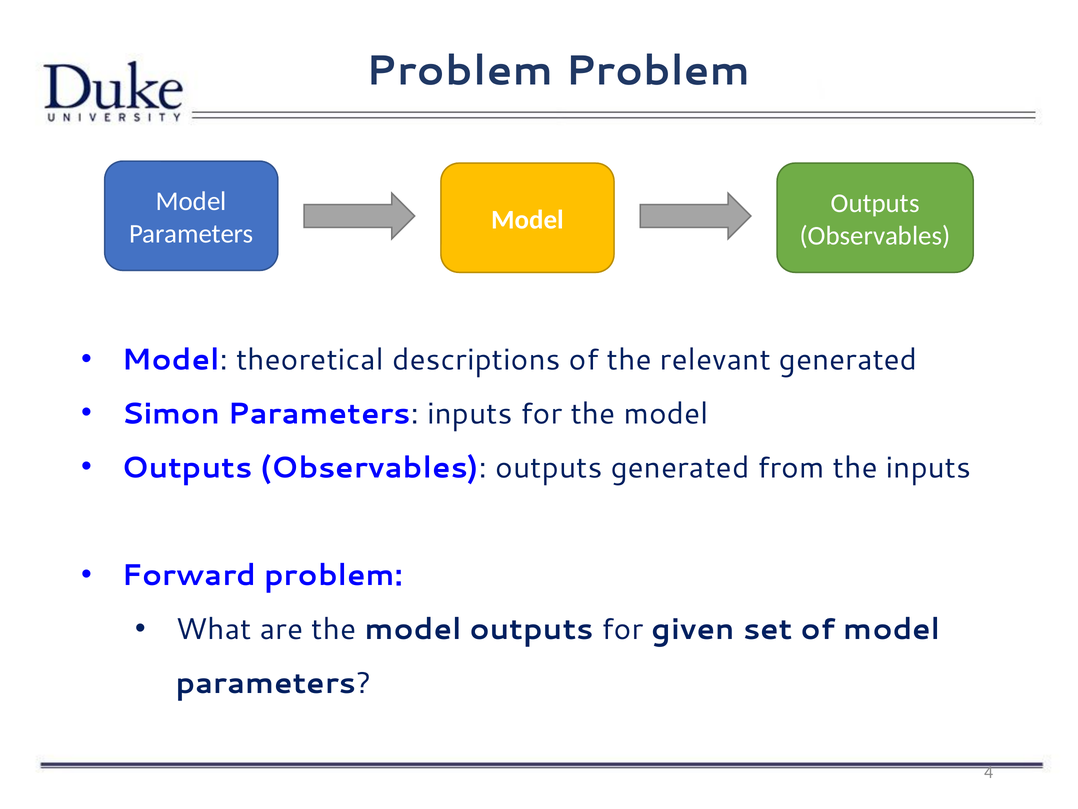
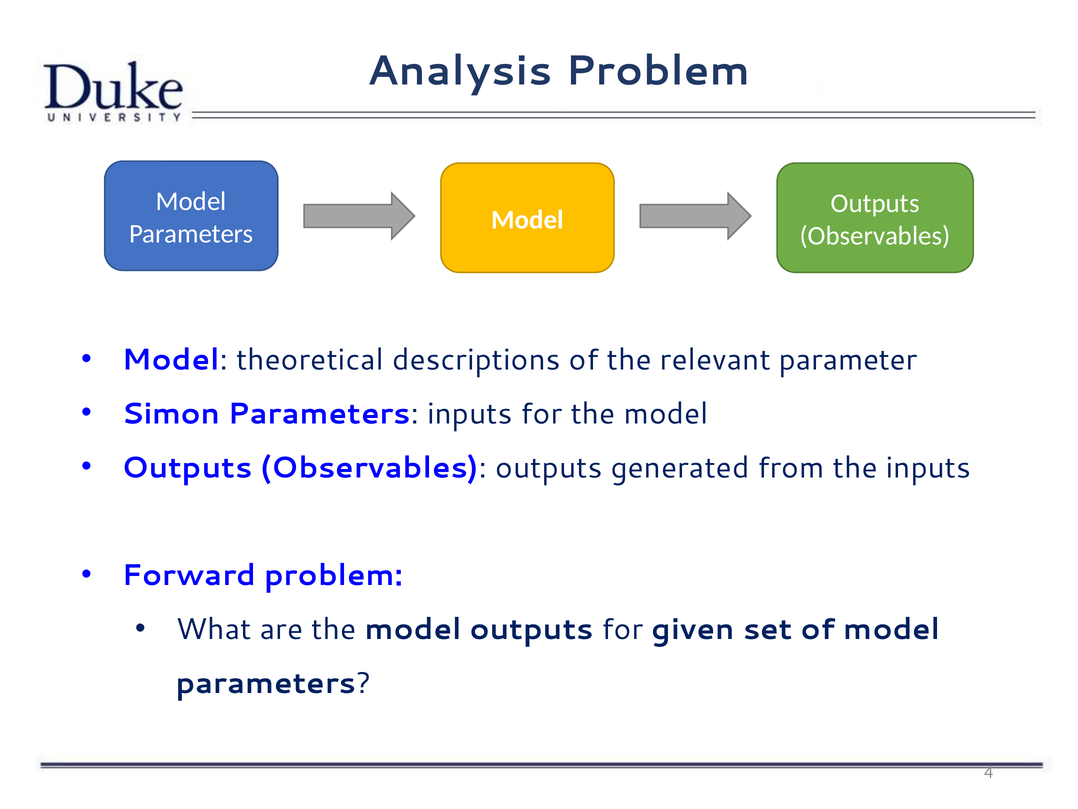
Problem: Problem -> Analysis (460, 71)
relevant generated: generated -> parameter (848, 360)
